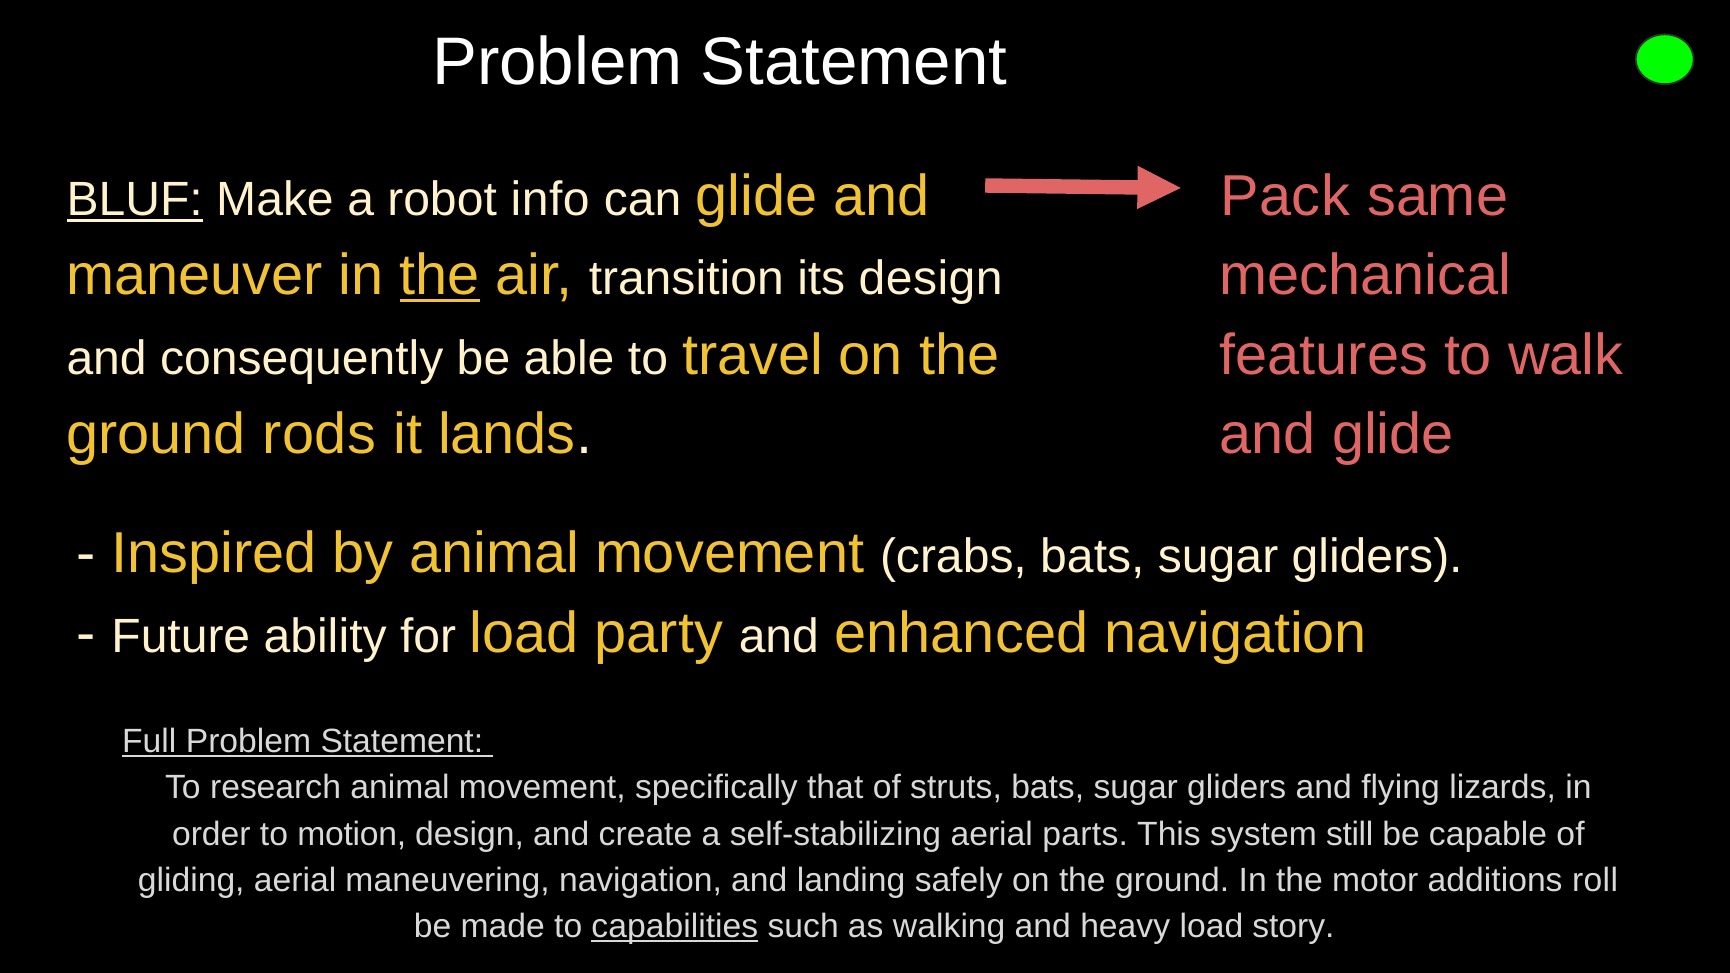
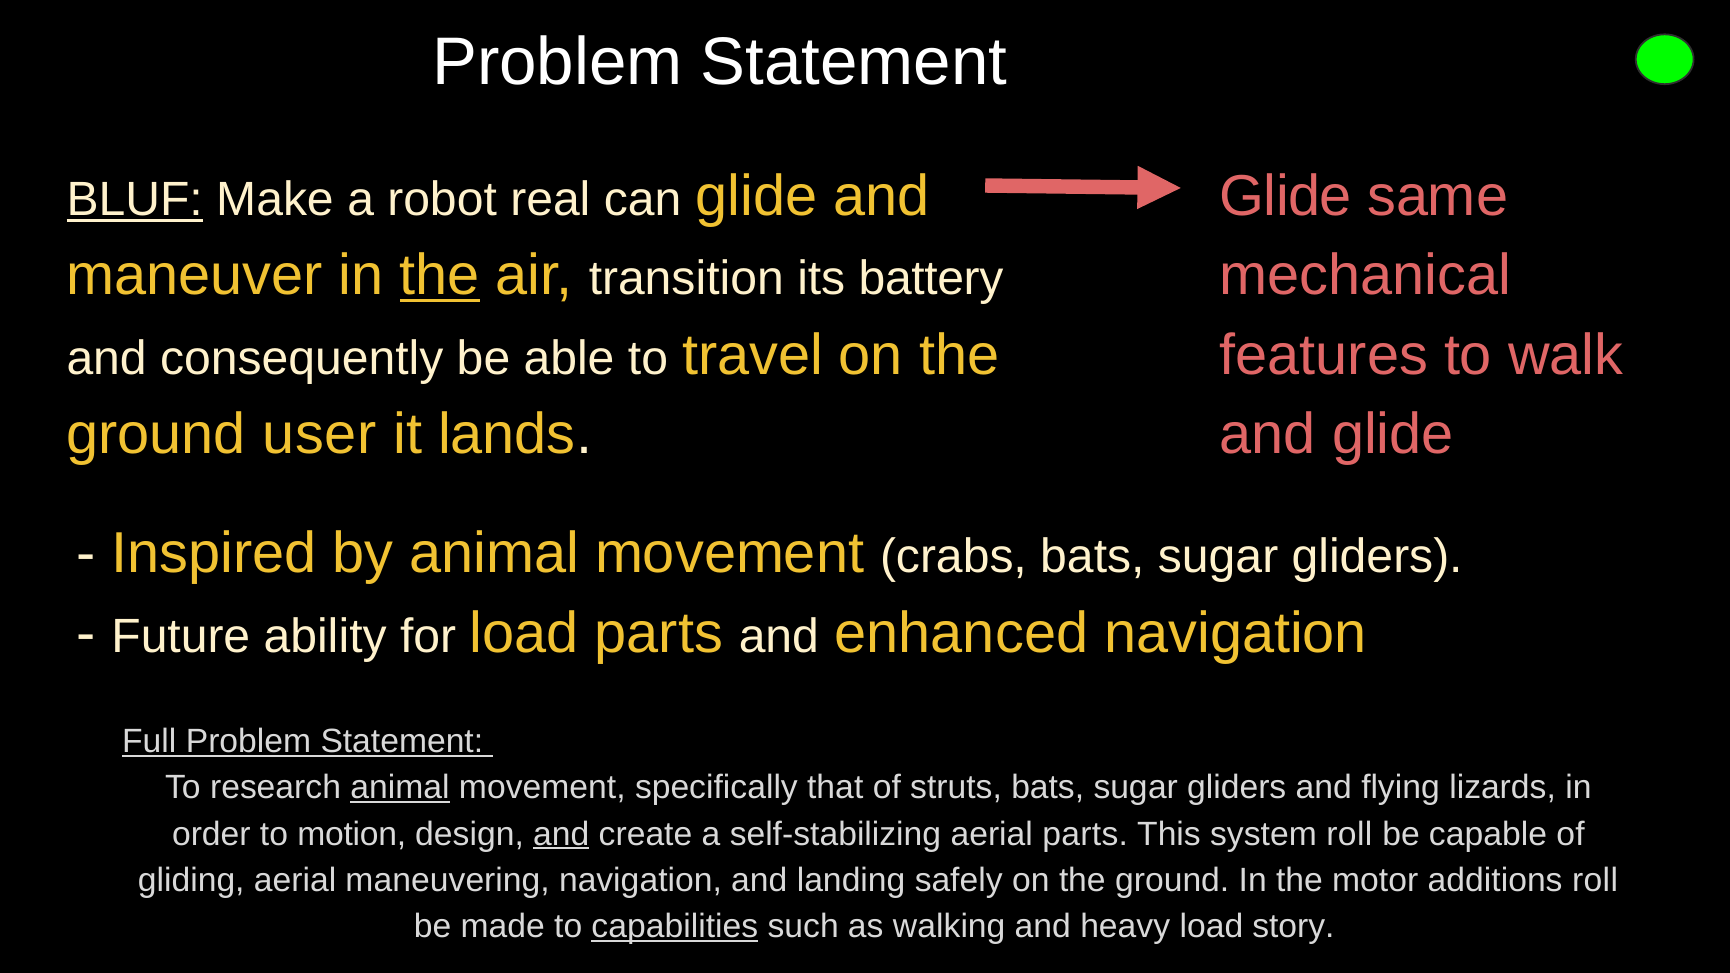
Pack: Pack -> Glide (1286, 196)
info: info -> real (550, 199)
its design: design -> battery (931, 279)
rods: rods -> user (319, 435)
load party: party -> parts (659, 633)
animal underline: none -> present (400, 788)
and underline: none -> present (561, 834)
system still: still -> roll (1349, 834)
